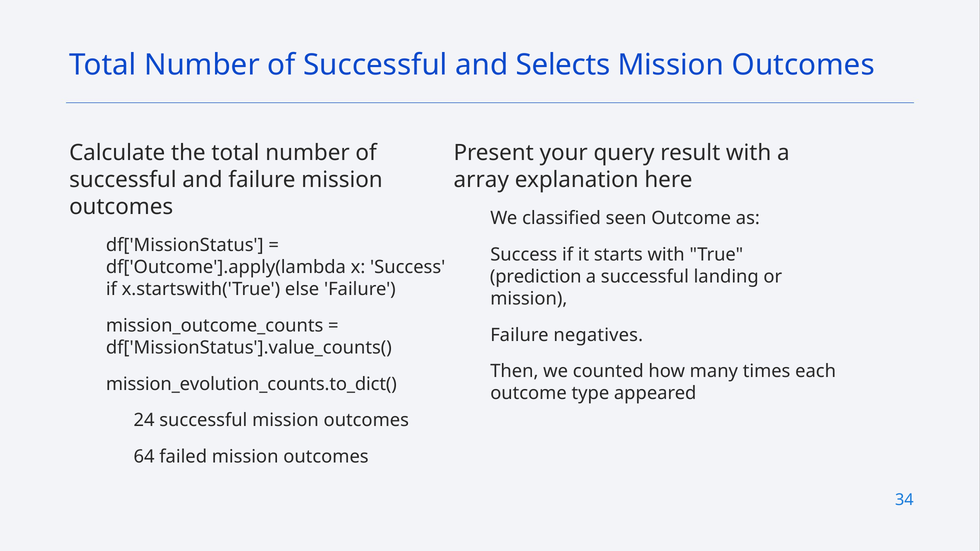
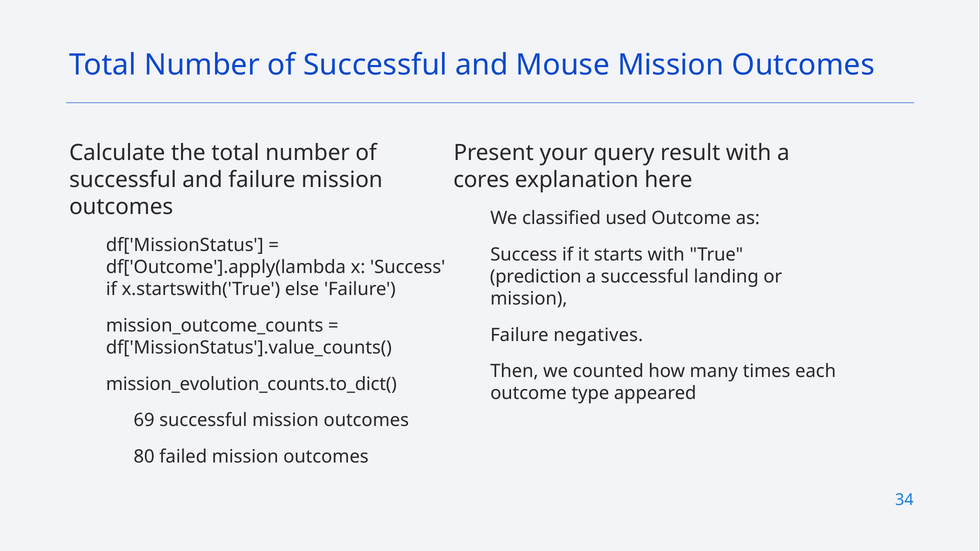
Selects: Selects -> Mouse (563, 65)
array: array -> cores (481, 180)
seen: seen -> used (626, 218)
24: 24 -> 69 (144, 420)
64: 64 -> 80 (144, 457)
